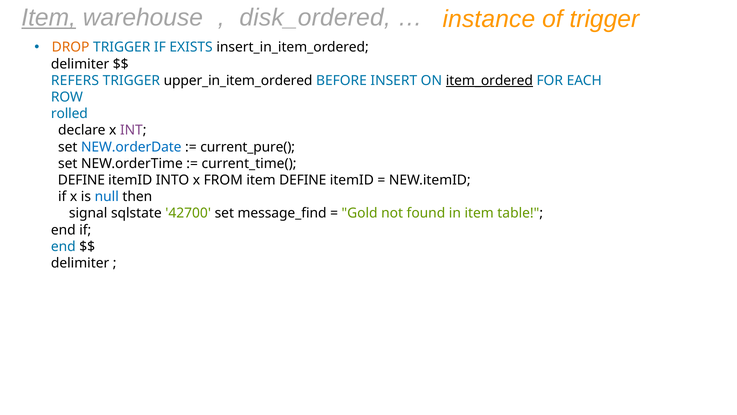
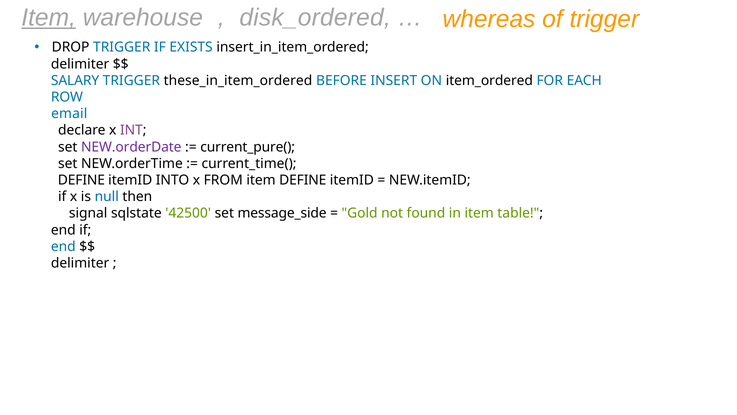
instance: instance -> whereas (489, 19)
DROP colour: orange -> black (71, 47)
REFERS: REFERS -> SALARY (75, 80)
upper_in_item_ordered: upper_in_item_ordered -> these_in_item_ordered (238, 80)
item_ordered underline: present -> none (489, 80)
rolled: rolled -> email (69, 114)
NEW.orderDate colour: blue -> purple (131, 147)
42700: 42700 -> 42500 (188, 213)
message_find: message_find -> message_side (282, 213)
